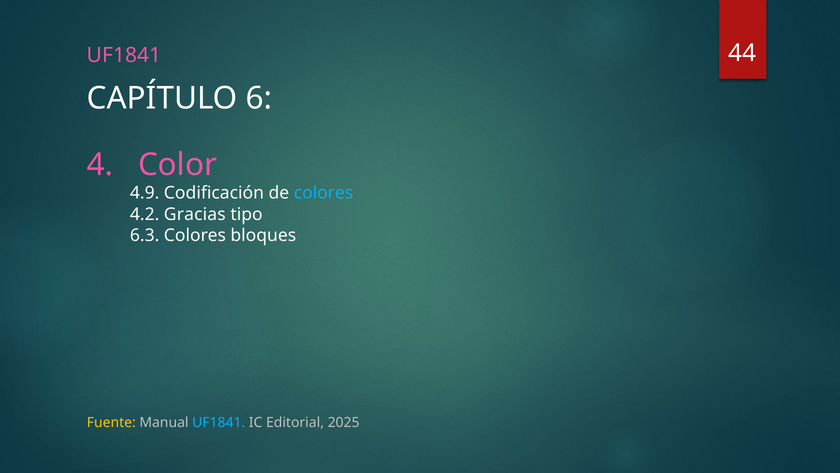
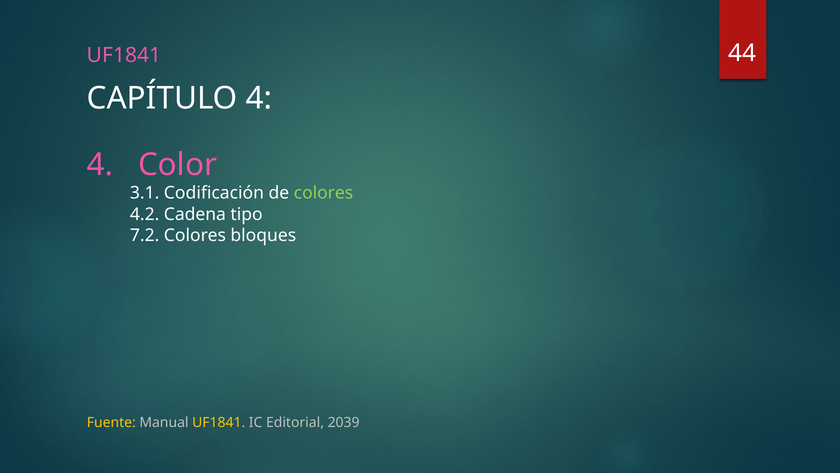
CAPÍTULO 6: 6 -> 4 (259, 98)
4.9: 4.9 -> 3.1 (145, 193)
colores colour: light blue -> light green (323, 193)
Gracias: Gracias -> Cadena (195, 214)
6.3: 6.3 -> 7.2 (145, 235)
UF1841 colour: light blue -> yellow (219, 422)
2025: 2025 -> 2039 (344, 422)
